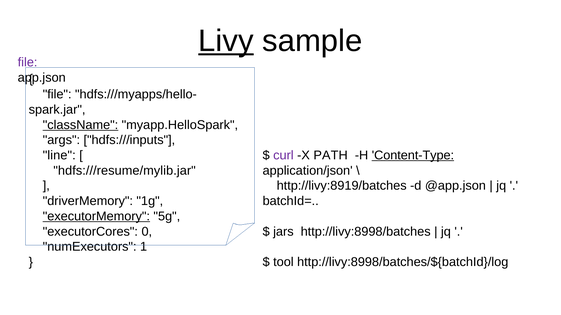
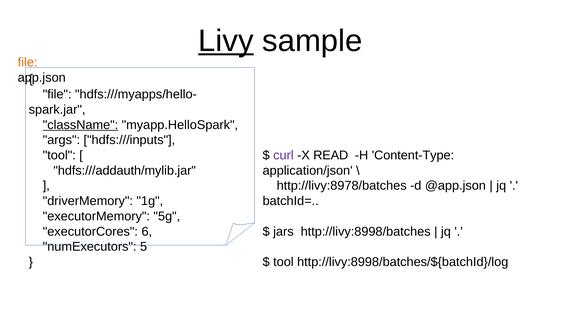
file colour: purple -> orange (28, 63)
line: line -> tool (59, 156)
PATH: PATH -> READ (331, 156)
Content-Type underline: present -> none (413, 156)
hdfs:///resume/mylib.jar: hdfs:///resume/mylib.jar -> hdfs:///addauth/mylib.jar (125, 171)
http://livy:8919/batches: http://livy:8919/batches -> http://livy:8978/batches (342, 186)
executorMemory underline: present -> none (96, 217)
0: 0 -> 6 (147, 232)
1: 1 -> 5 (144, 247)
